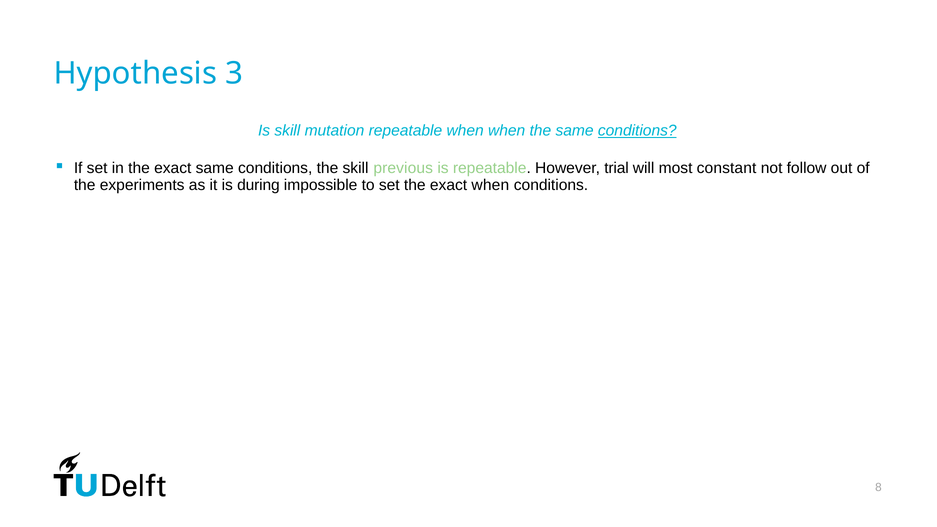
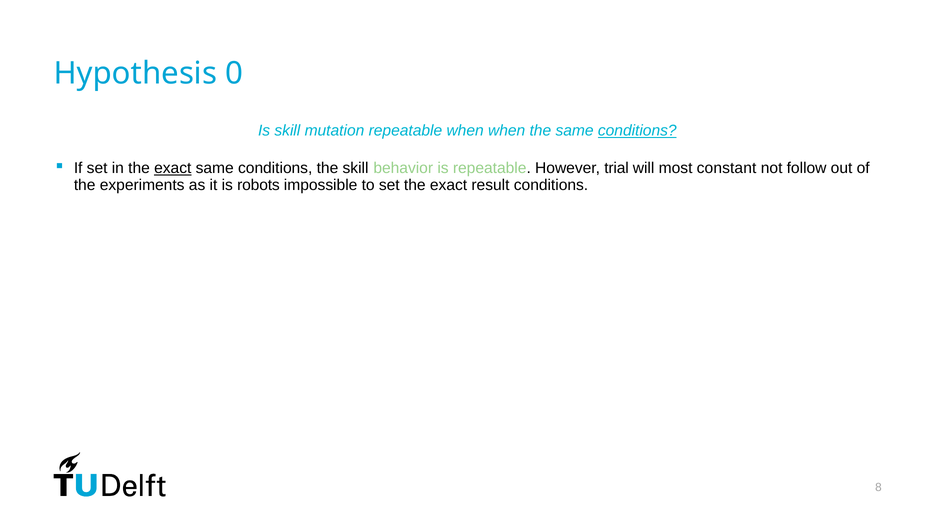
3: 3 -> 0 (234, 74)
exact underline: none -> present (173, 168)
previous: previous -> behavior (403, 168)
during: during -> robots (258, 185)
exact when: when -> result (490, 185)
